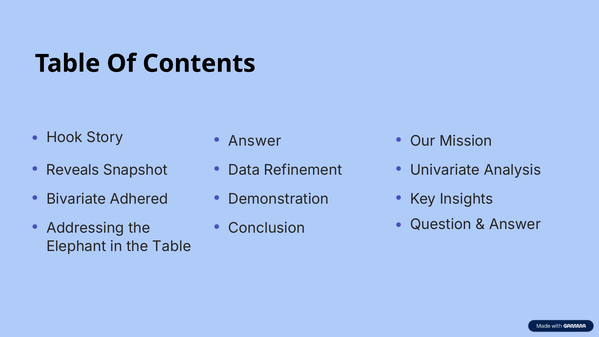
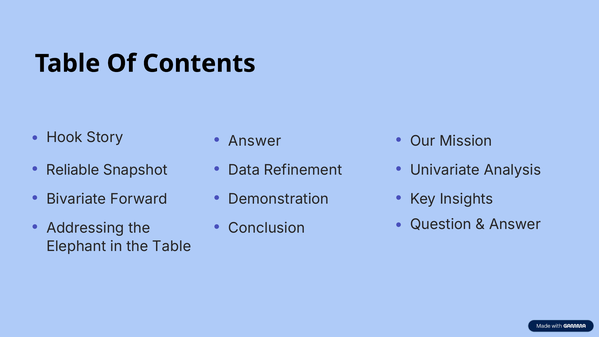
Reveals: Reveals -> Reliable (73, 170)
Adhered: Adhered -> Forward (139, 199)
